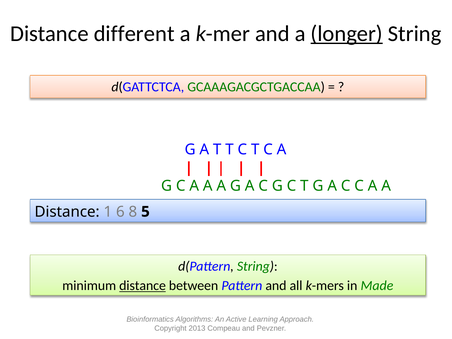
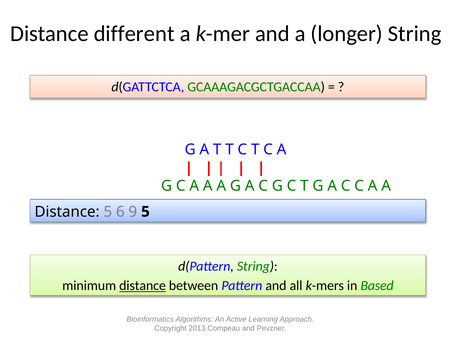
longer underline: present -> none (347, 34)
Distance 1: 1 -> 5 (108, 212)
8: 8 -> 9 (133, 212)
Made: Made -> Based (377, 286)
